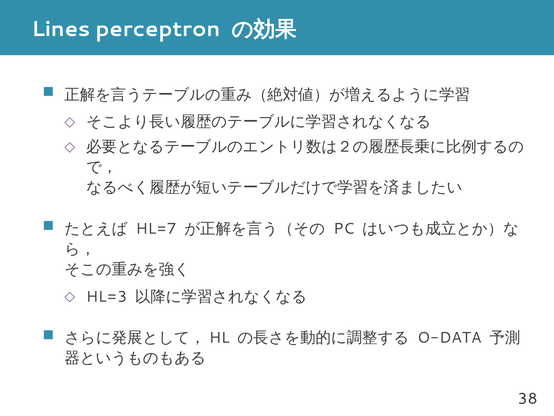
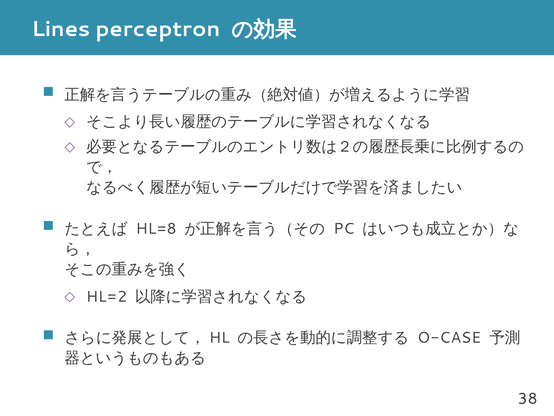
HL=7: HL=7 -> HL=8 (156, 228)
HL=3: HL=3 -> HL=2 (107, 296)
O-DATA: O-DATA -> O-CASE (449, 337)
